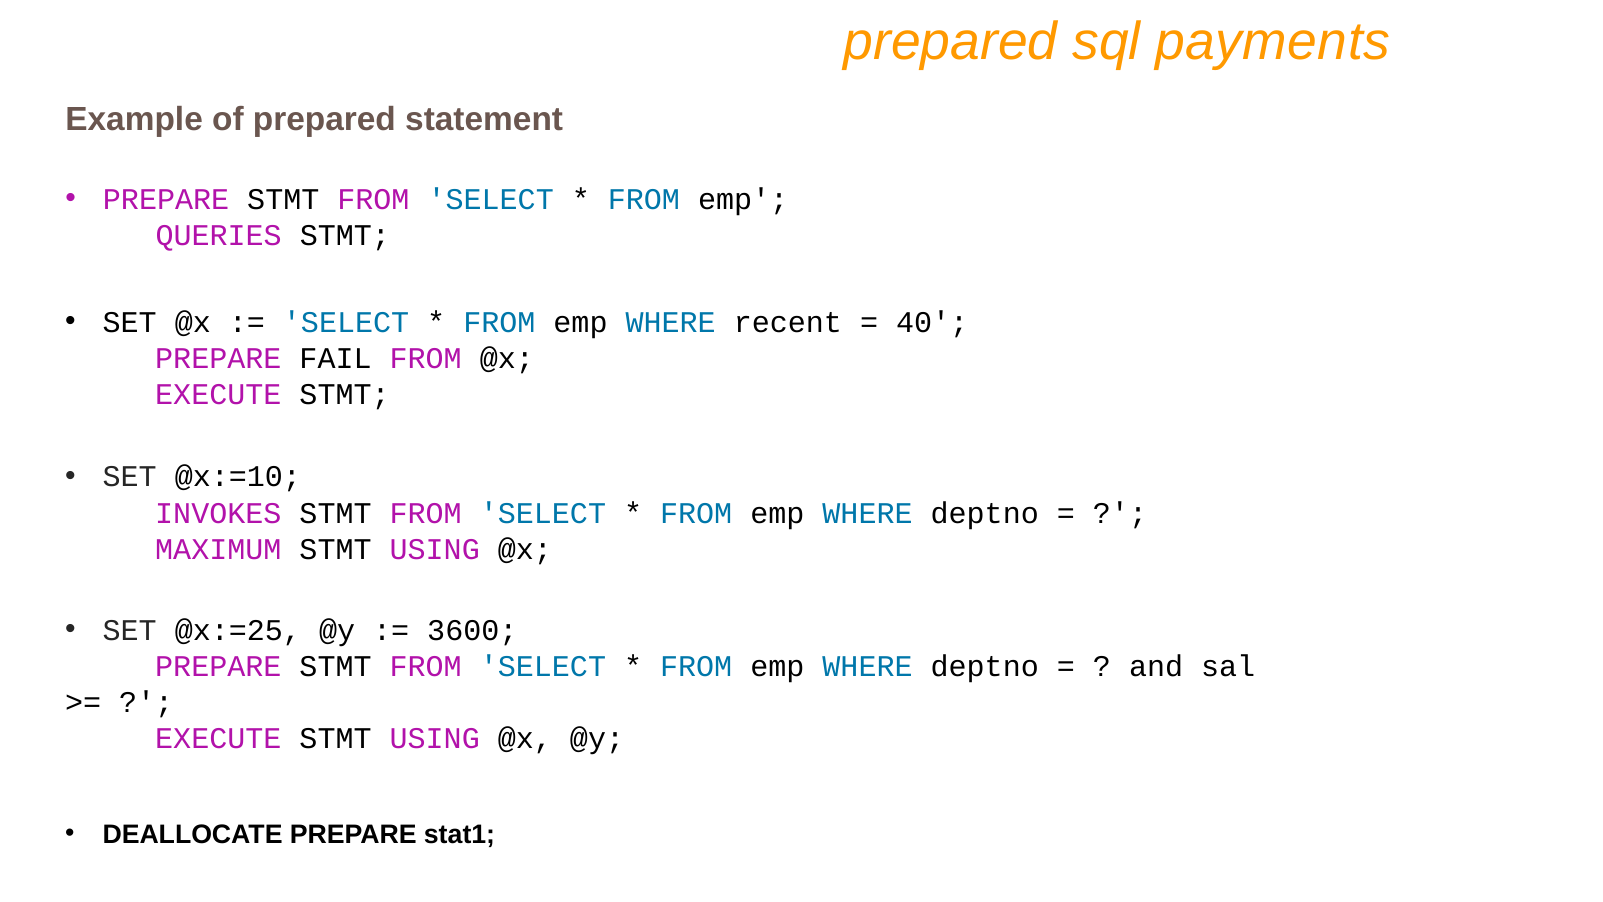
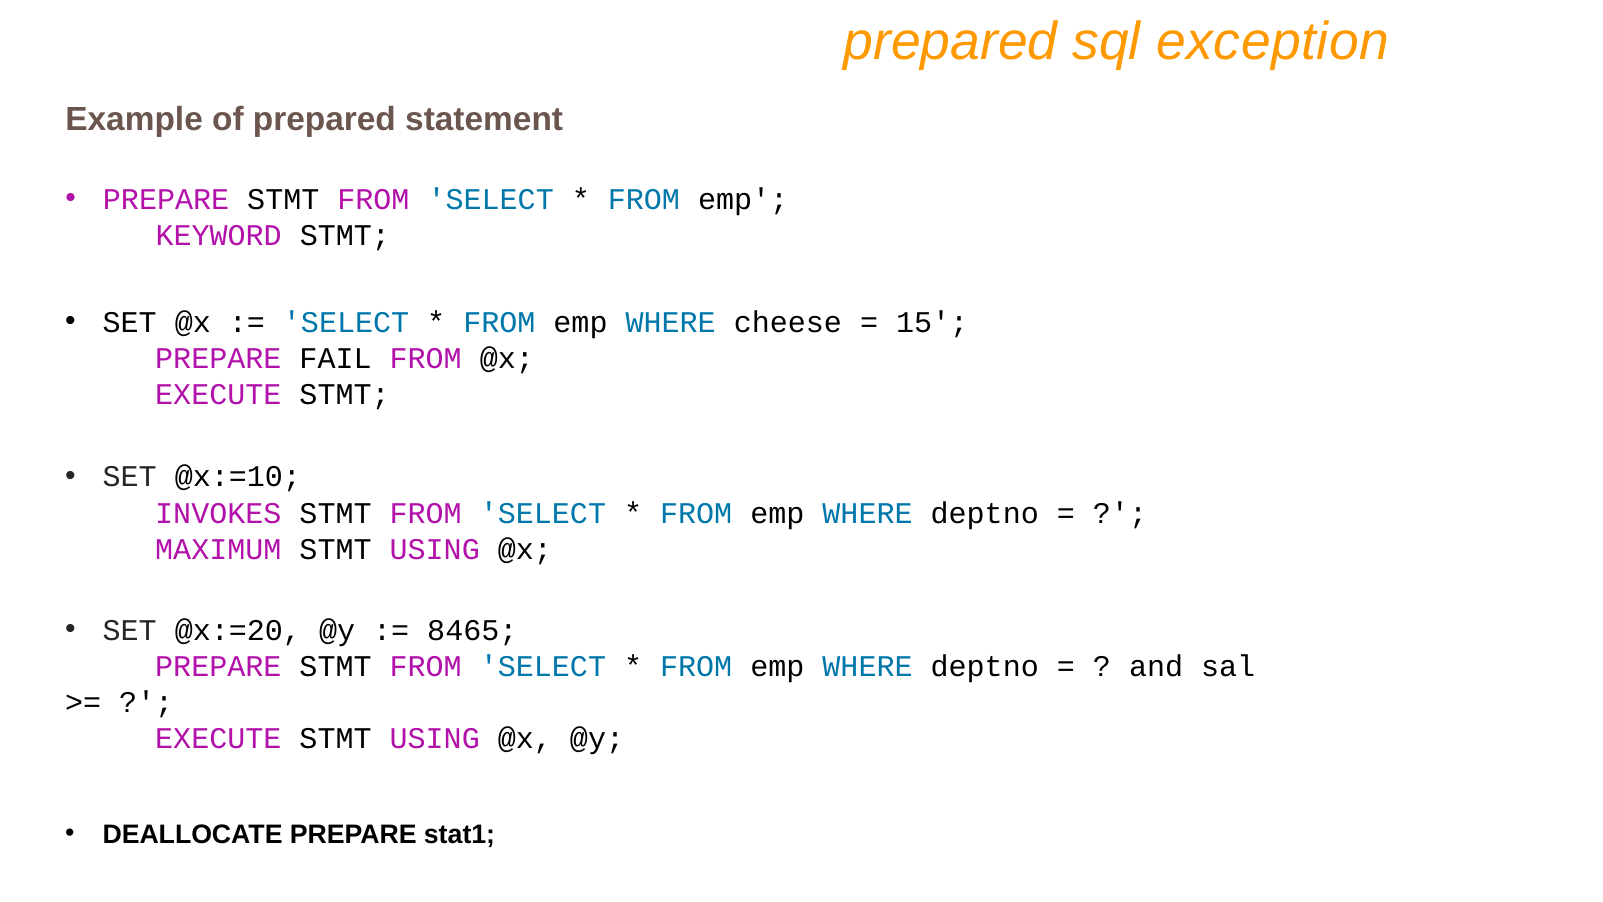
payments: payments -> exception (1273, 42)
QUERIES: QUERIES -> KEYWORD (219, 236)
recent: recent -> cheese (788, 322)
40: 40 -> 15 (932, 322)
@x:=25: @x:=25 -> @x:=20 (238, 630)
3600: 3600 -> 8465 (472, 630)
